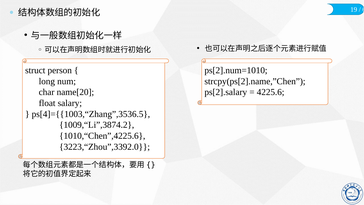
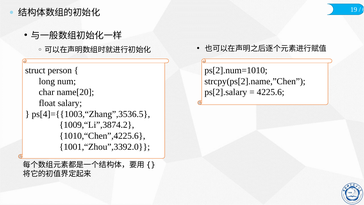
3223,“Zhou”,3392.0: 3223,“Zhou”,3392.0 -> 1001,“Zhou”,3392.0 (105, 147)
